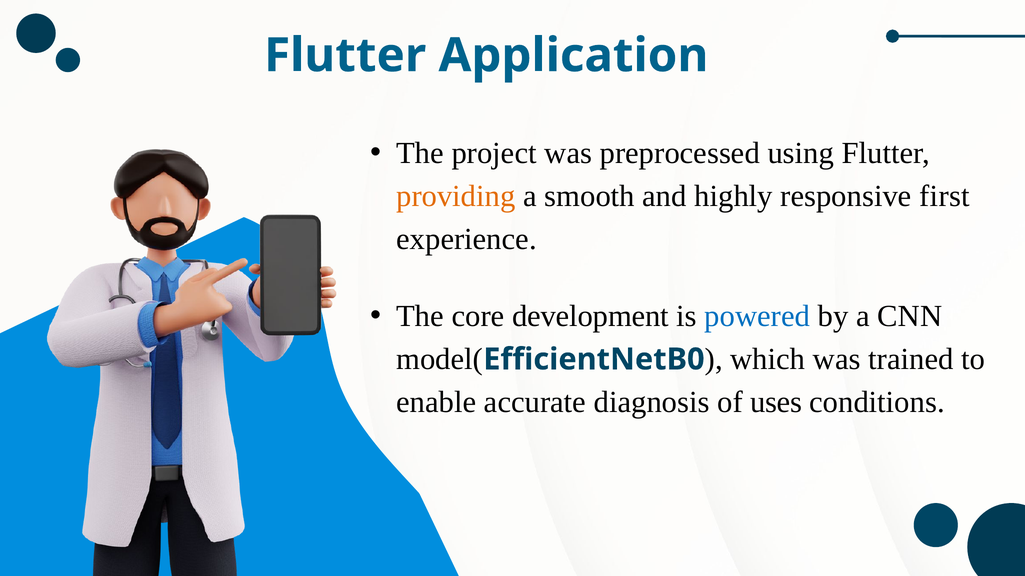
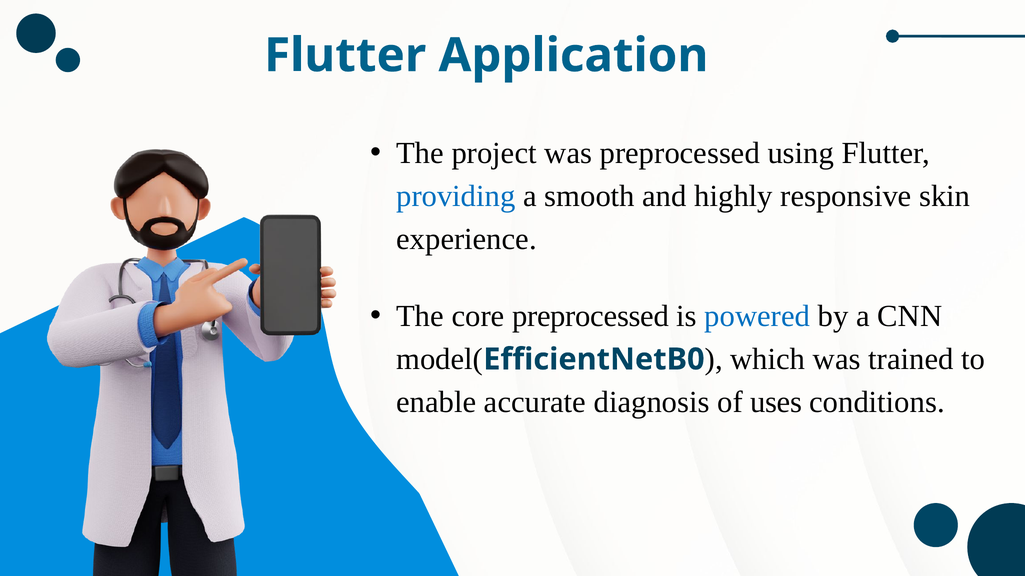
providing colour: orange -> blue (456, 196)
first: first -> skin (945, 196)
core development: development -> preprocessed (591, 317)
